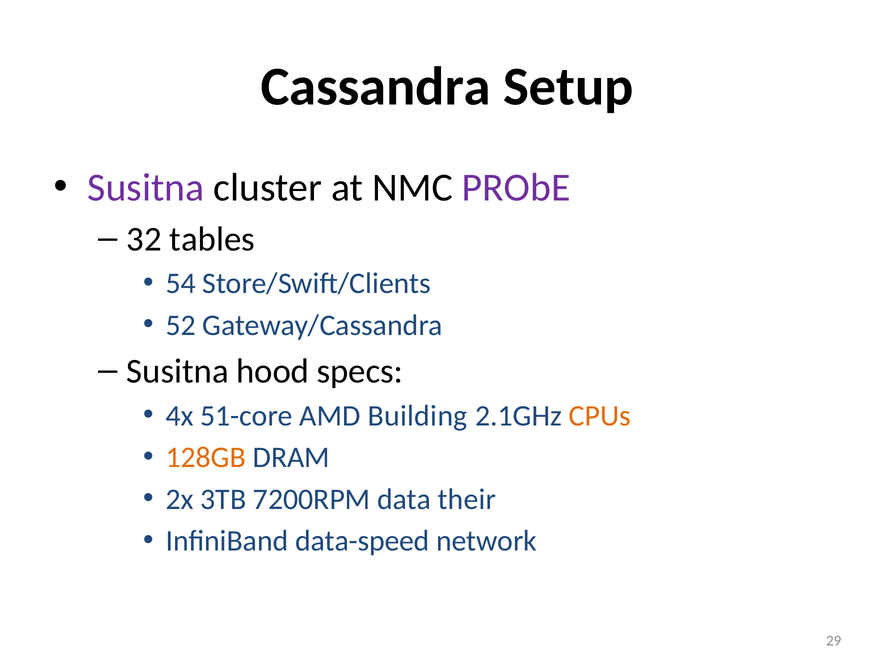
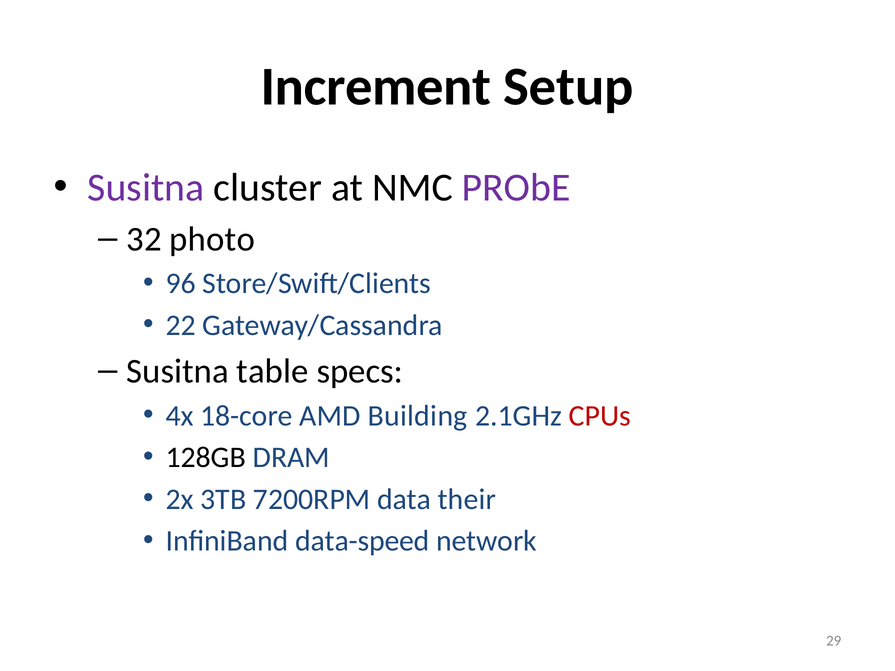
Cassandra: Cassandra -> Increment (376, 87)
tables: tables -> photo (212, 239)
54: 54 -> 96 (181, 284)
52: 52 -> 22 (181, 325)
hood: hood -> table (273, 371)
51-core: 51-core -> 18-core (246, 416)
CPUs colour: orange -> red (600, 416)
128GB colour: orange -> black (206, 458)
